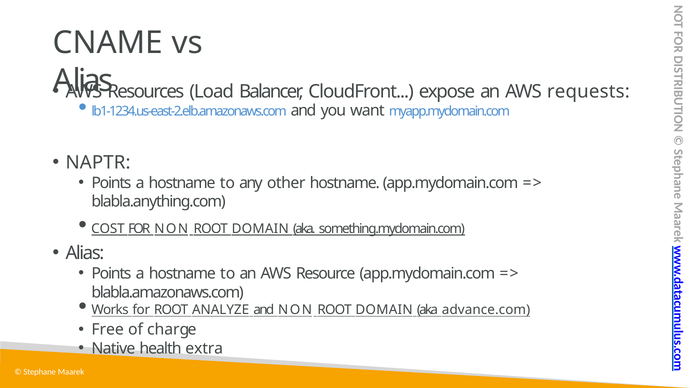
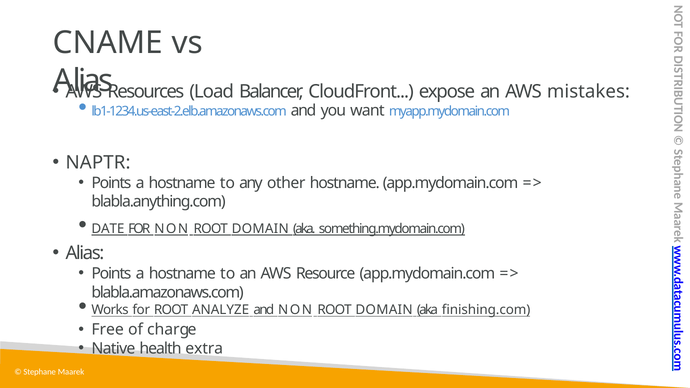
requests: requests -> mistakes (588, 92)
COST: COST -> DATE (108, 229)
advance.com: advance.com -> finishing.com (486, 310)
